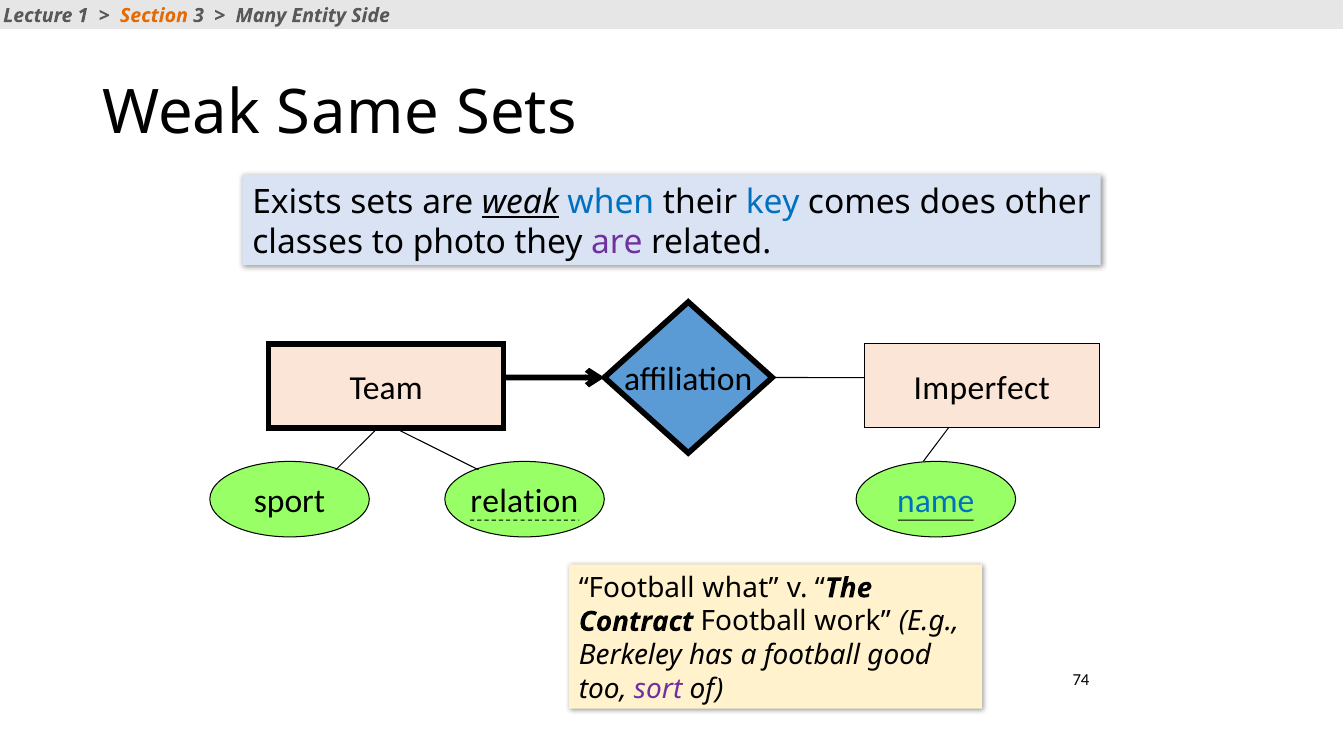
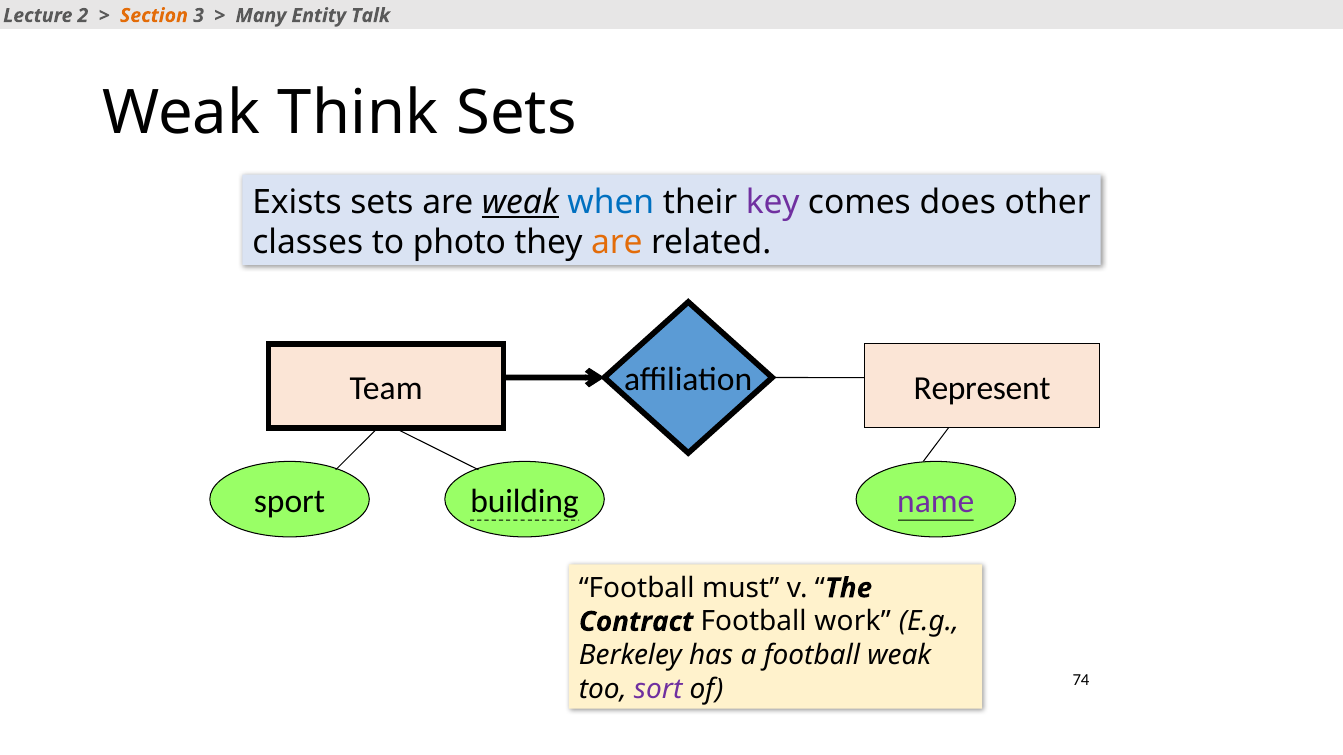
1: 1 -> 2 (83, 16)
Side: Side -> Talk (371, 16)
Same: Same -> Think (358, 113)
key colour: blue -> purple (773, 202)
are colour: purple -> orange (617, 242)
Imperfect: Imperfect -> Represent (982, 388)
relation: relation -> building (525, 502)
name colour: blue -> purple (936, 502)
what: what -> must (741, 588)
football good: good -> weak (899, 656)
